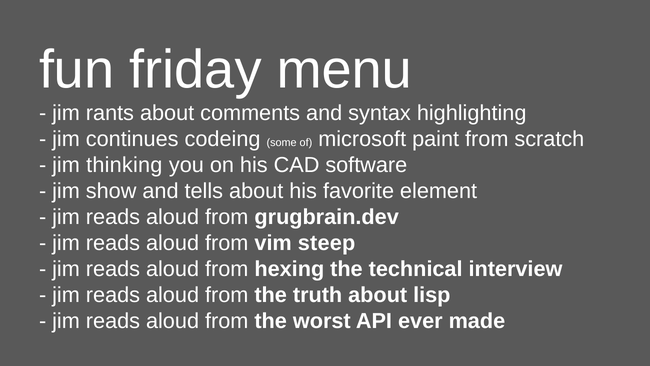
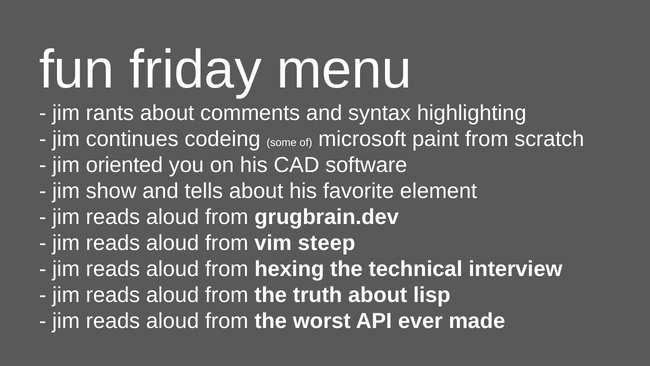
thinking: thinking -> oriented (124, 165)
